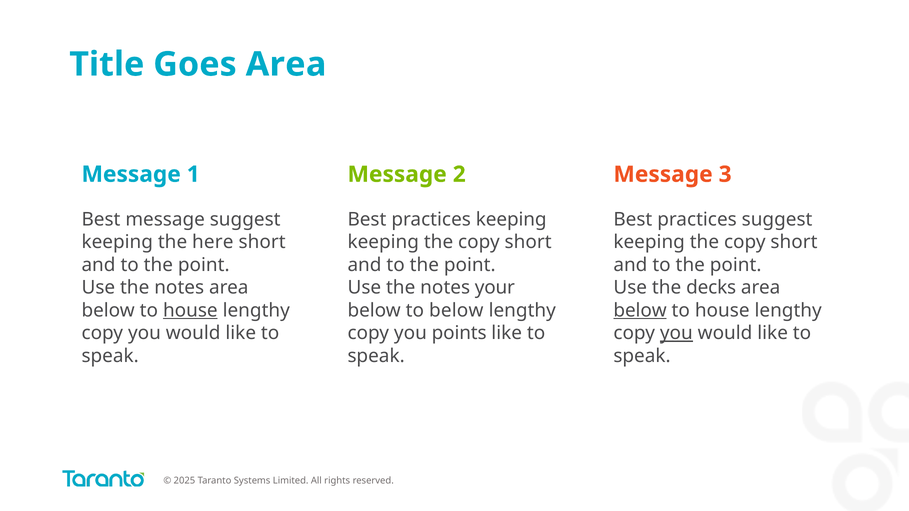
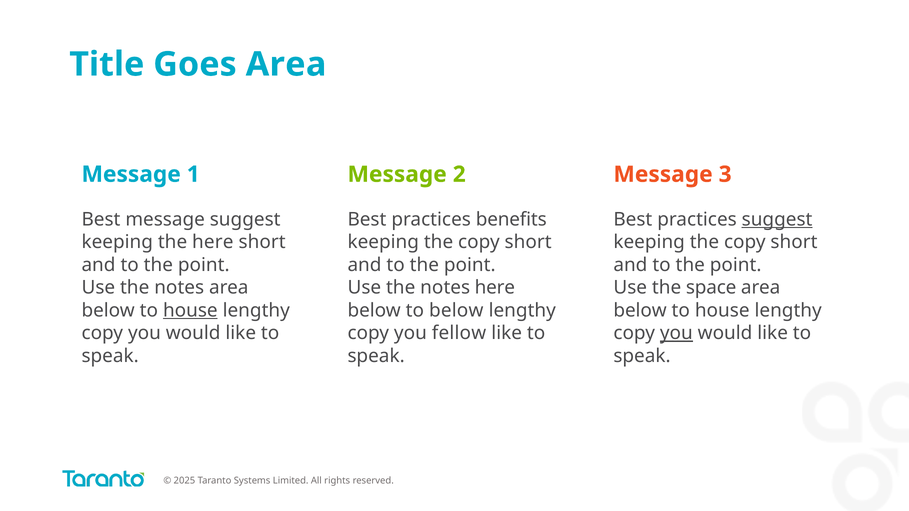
practices keeping: keeping -> benefits (511, 220)
suggest underline: none -> present (777, 220)
notes your: your -> here (495, 288)
decks: decks -> space (711, 288)
below underline: present -> none (640, 311)
points: points -> fellow (459, 333)
